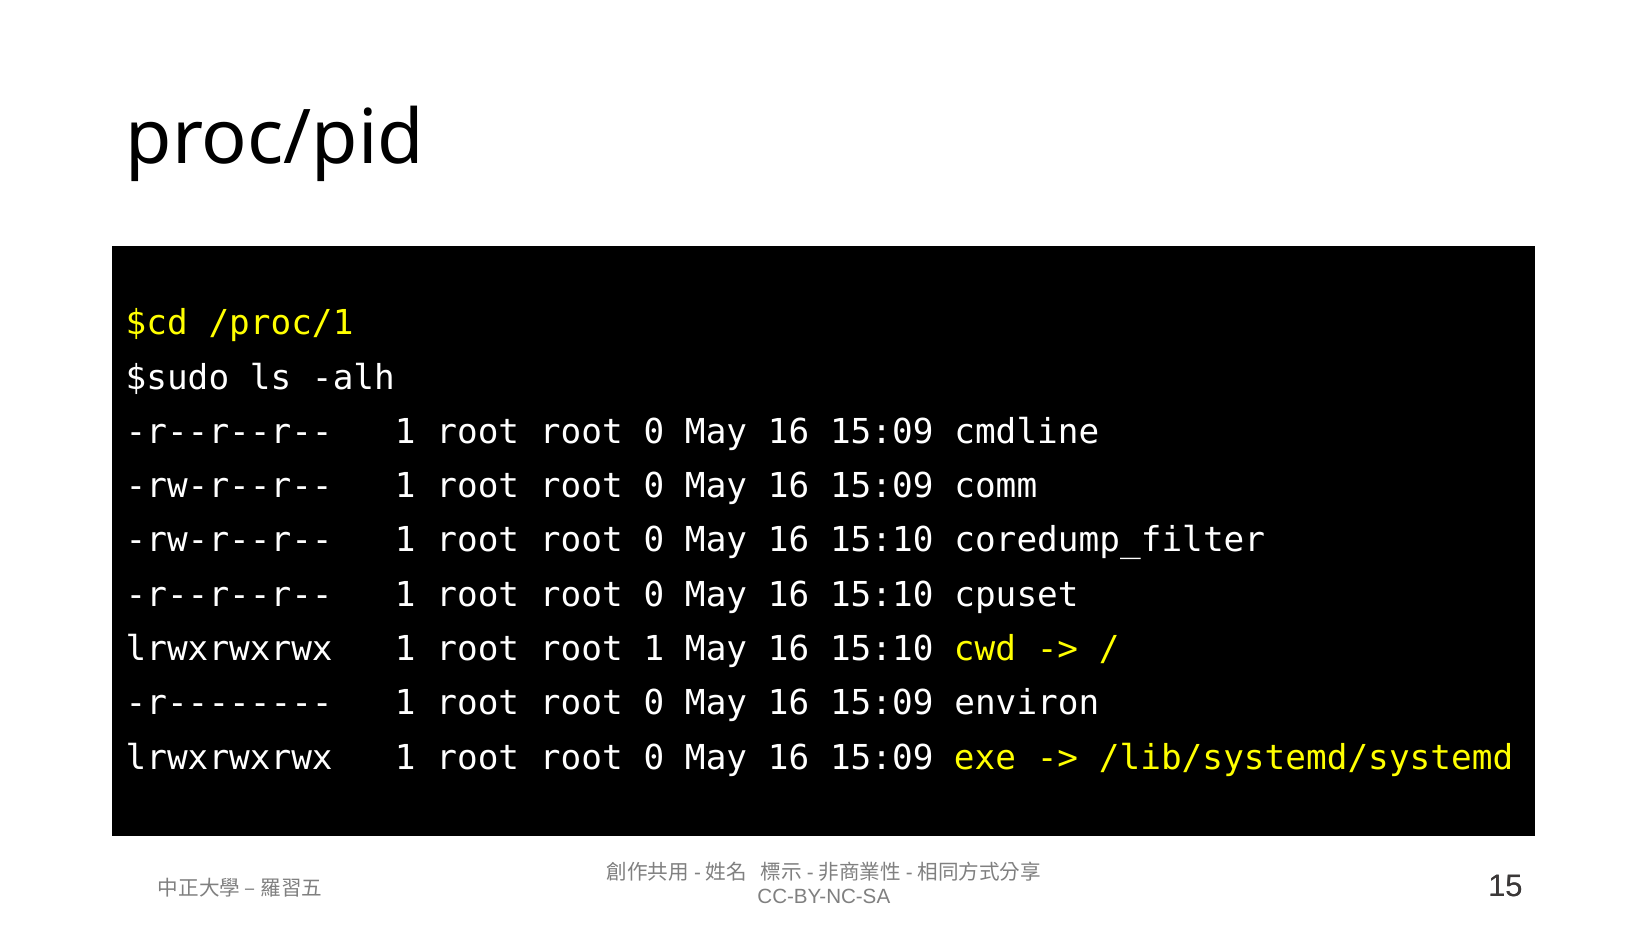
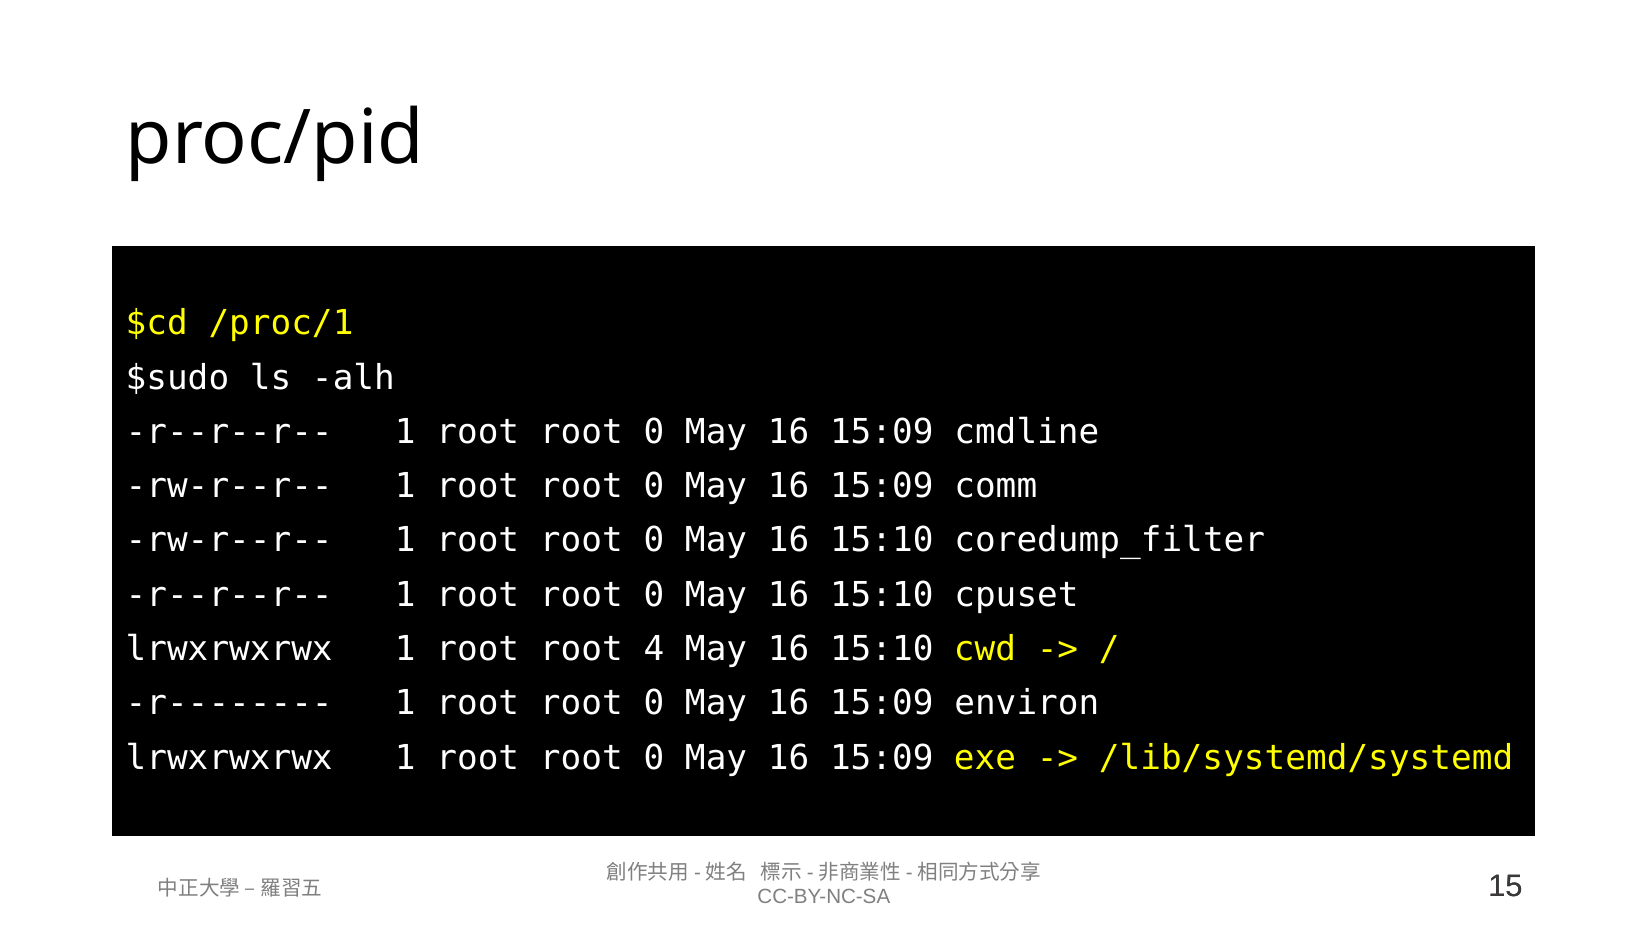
root 1: 1 -> 4 (654, 649)
